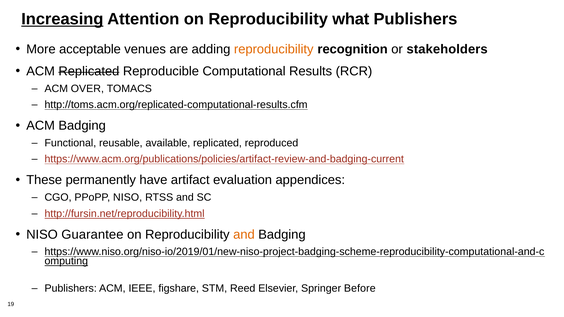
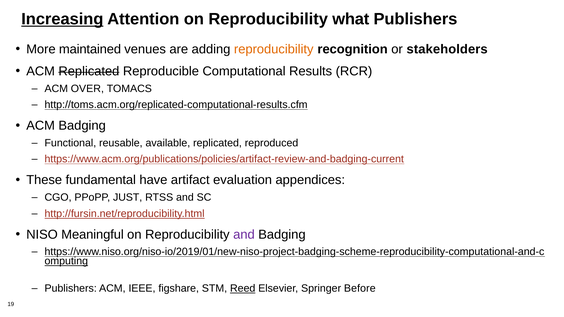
acceptable: acceptable -> maintained (90, 49)
permanently: permanently -> fundamental (101, 180)
PPoPP NISO: NISO -> JUST (128, 198)
Guarantee: Guarantee -> Meaningful (93, 235)
and colour: orange -> purple (244, 235)
Reed underline: none -> present (243, 289)
